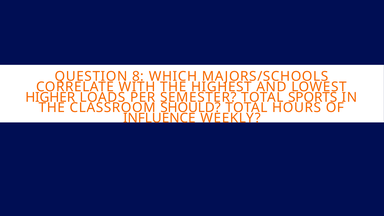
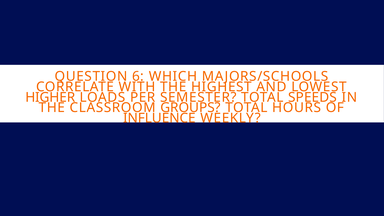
8: 8 -> 6 (138, 76)
SPORTS: SPORTS -> SPEEDS (313, 97)
SHOULD: SHOULD -> GROUPS (191, 108)
